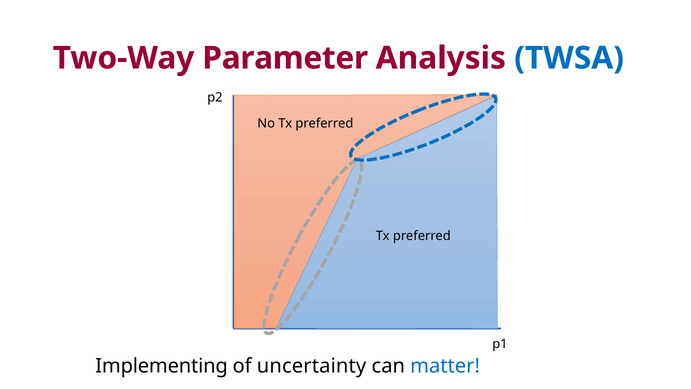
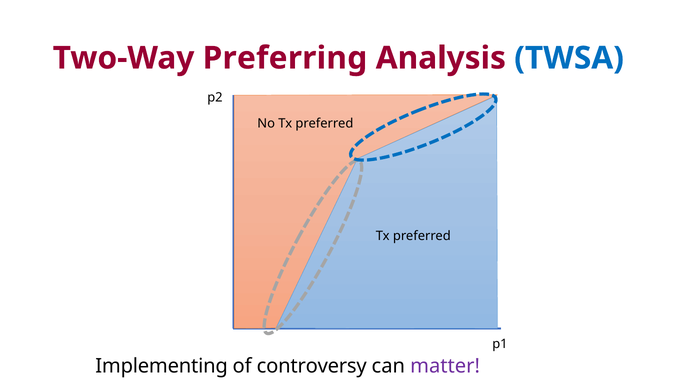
Parameter: Parameter -> Preferring (285, 58)
uncertainty: uncertainty -> controversy (312, 366)
matter colour: blue -> purple (445, 366)
